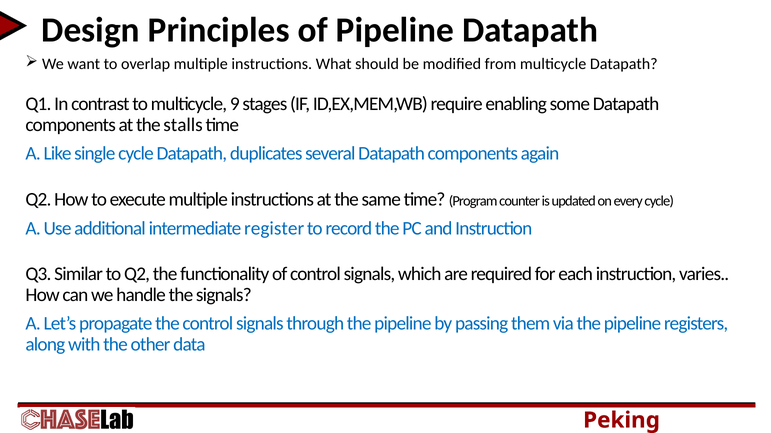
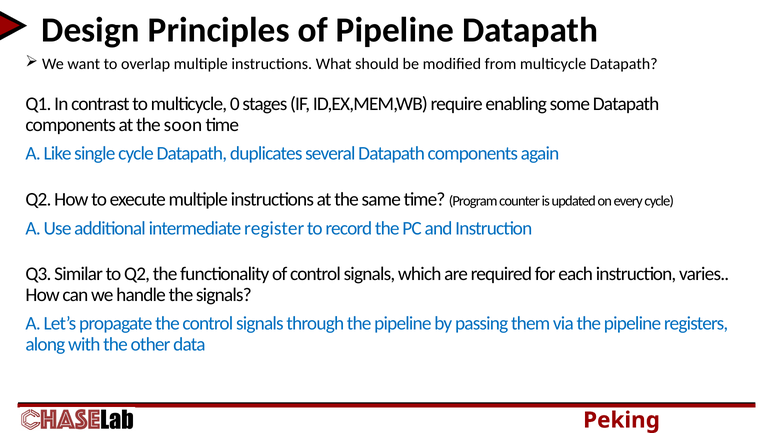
9: 9 -> 0 (235, 104)
stalls: stalls -> soon (183, 125)
